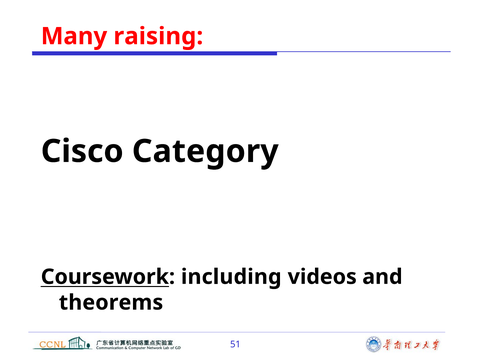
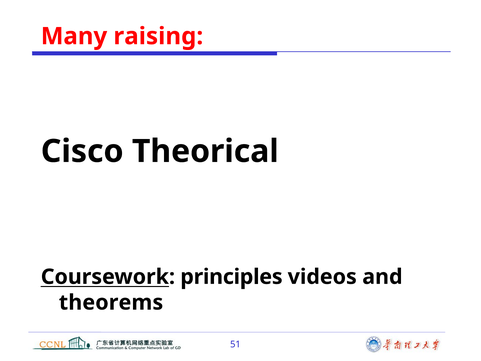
Category: Category -> Theorical (205, 151)
including: including -> principles (231, 277)
